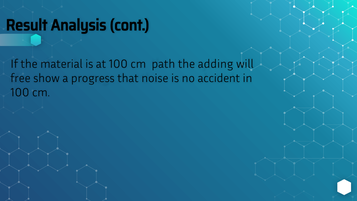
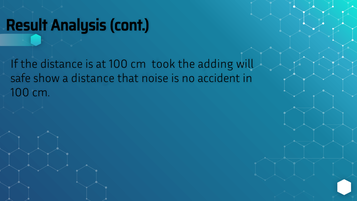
the material: material -> distance (61, 64)
path: path -> took (163, 64)
free: free -> safe (21, 78)
a progress: progress -> distance (93, 78)
